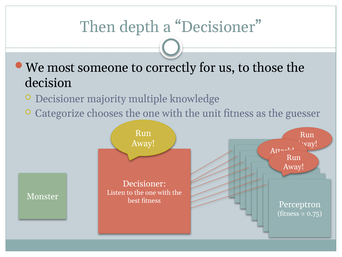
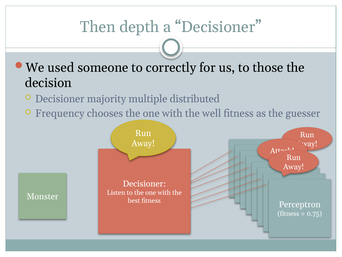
most: most -> used (61, 67)
knowledge: knowledge -> distributed (195, 99)
Categorize: Categorize -> Frequency (60, 113)
unit: unit -> well (212, 113)
